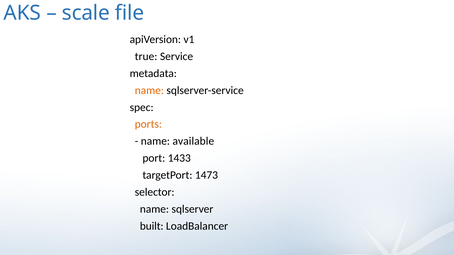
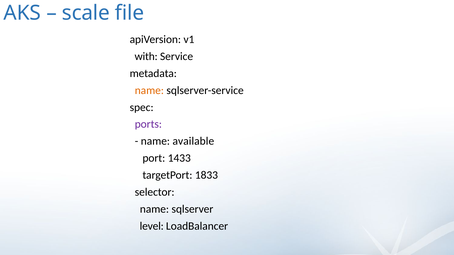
true: true -> with (146, 56)
ports colour: orange -> purple (148, 124)
1473: 1473 -> 1833 (206, 175)
built: built -> level (152, 226)
